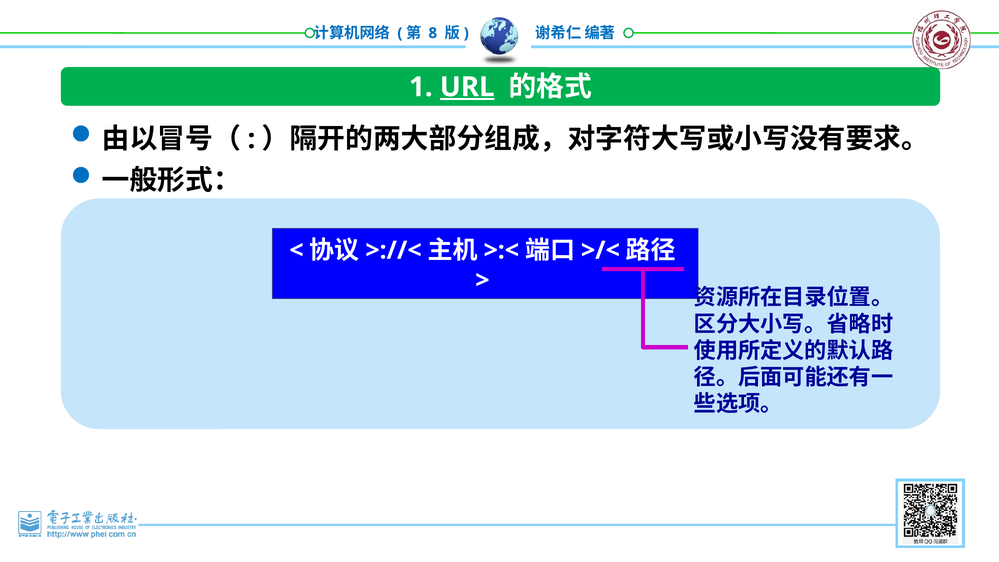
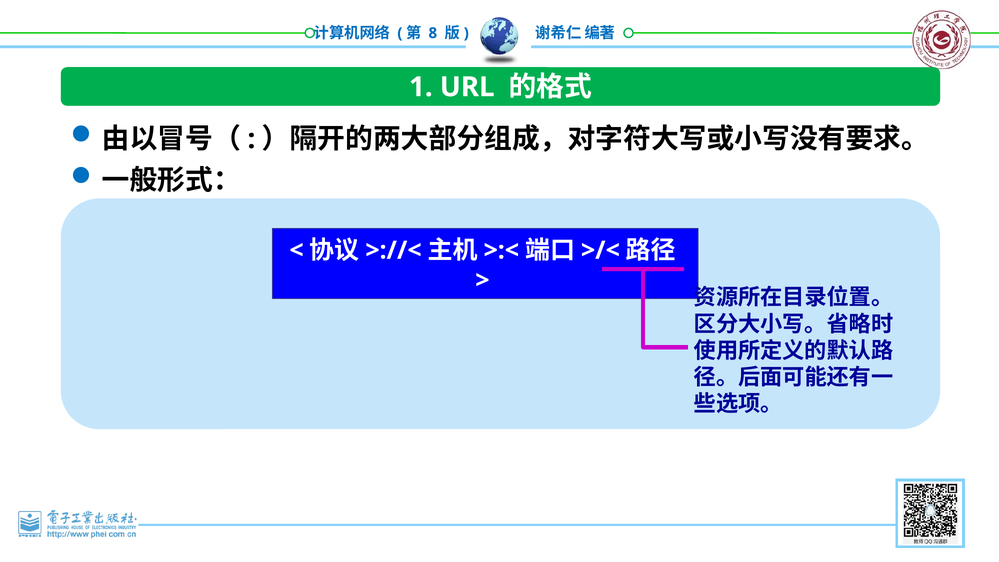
URL underline: present -> none (467, 87)
